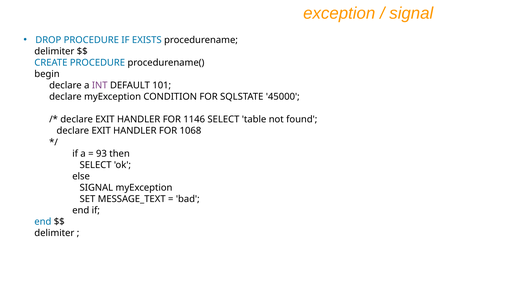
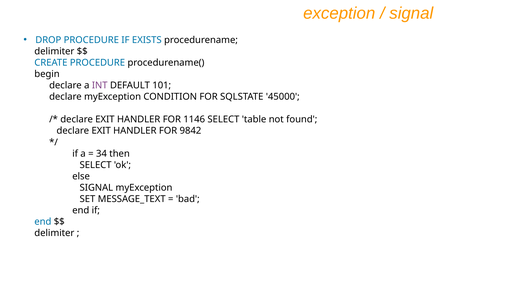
1068: 1068 -> 9842 (190, 131)
93: 93 -> 34 (101, 154)
